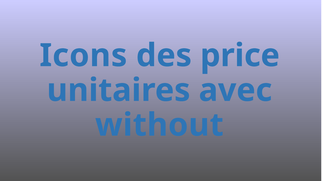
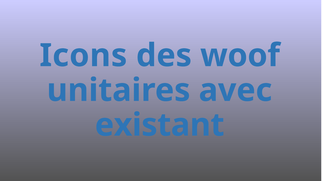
price: price -> woof (240, 56)
without: without -> existant (160, 125)
